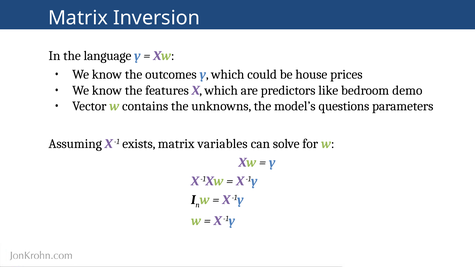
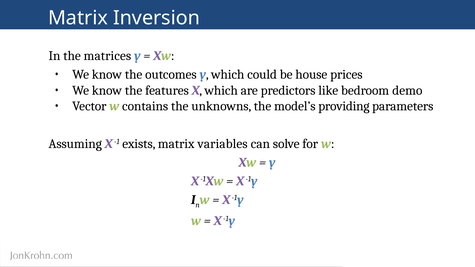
language: language -> matrices (107, 56)
questions: questions -> providing (344, 106)
